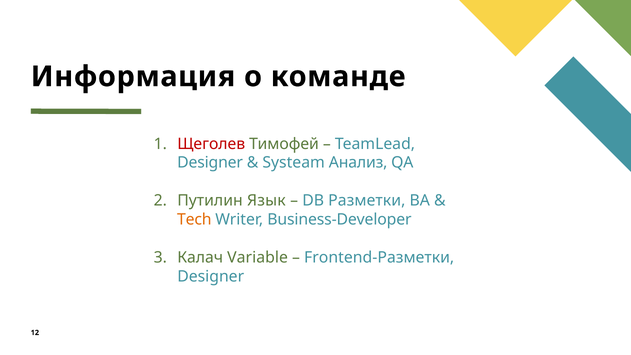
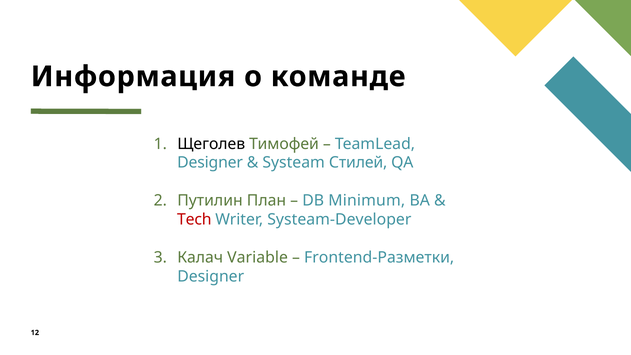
Щеголев colour: red -> black (211, 144)
Анализ: Анализ -> Стилей (358, 163)
Язык: Язык -> План (266, 201)
Разметки: Разметки -> Minimum (367, 201)
Tech colour: orange -> red (194, 219)
Business-Developer: Business-Developer -> Systeam-Developer (339, 219)
